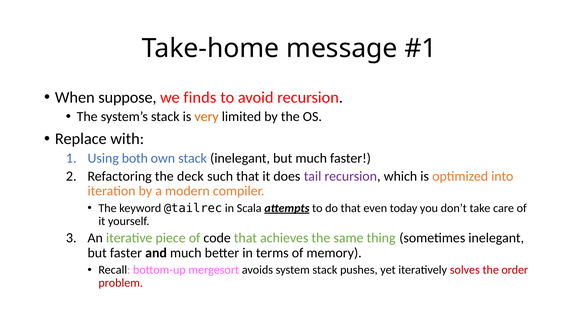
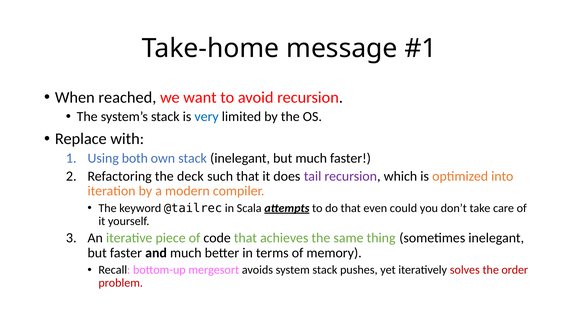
suppose: suppose -> reached (127, 98)
finds: finds -> want (200, 98)
very colour: orange -> blue (207, 117)
today: today -> could (403, 209)
